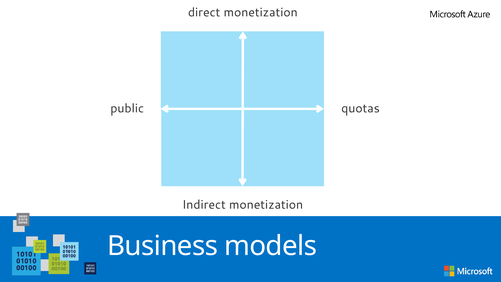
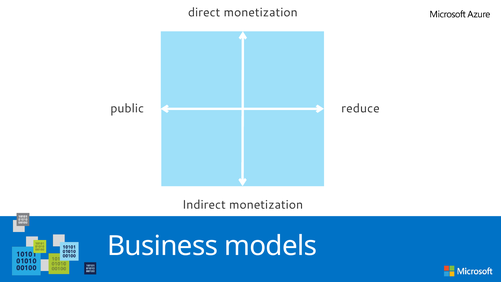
quotas: quotas -> reduce (361, 108)
